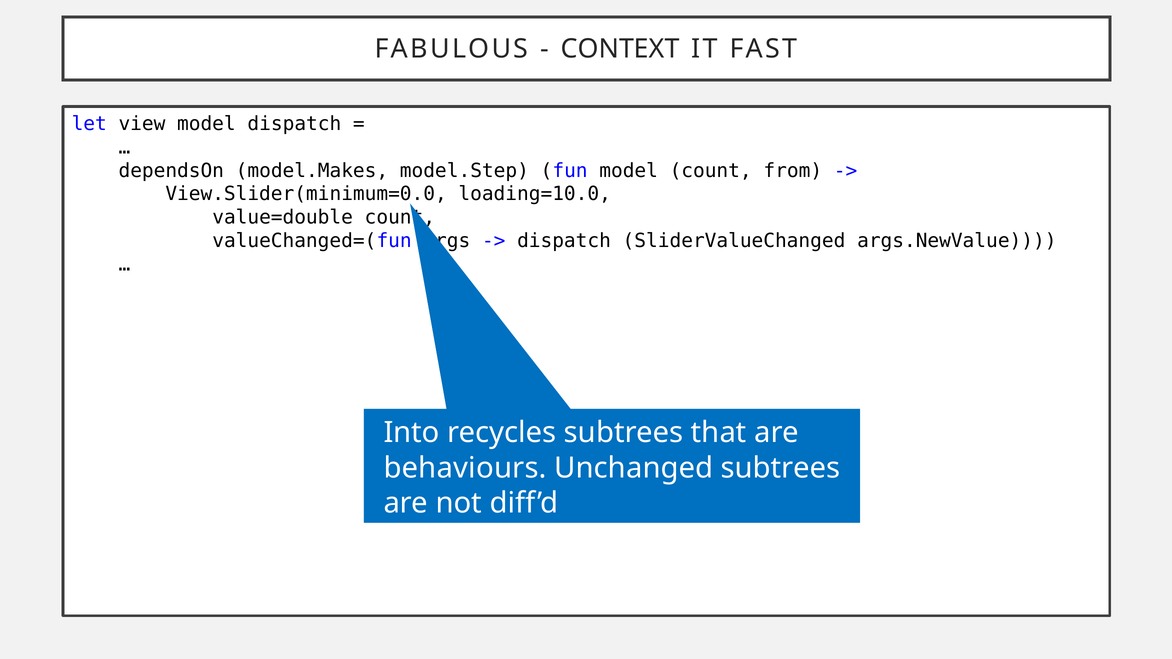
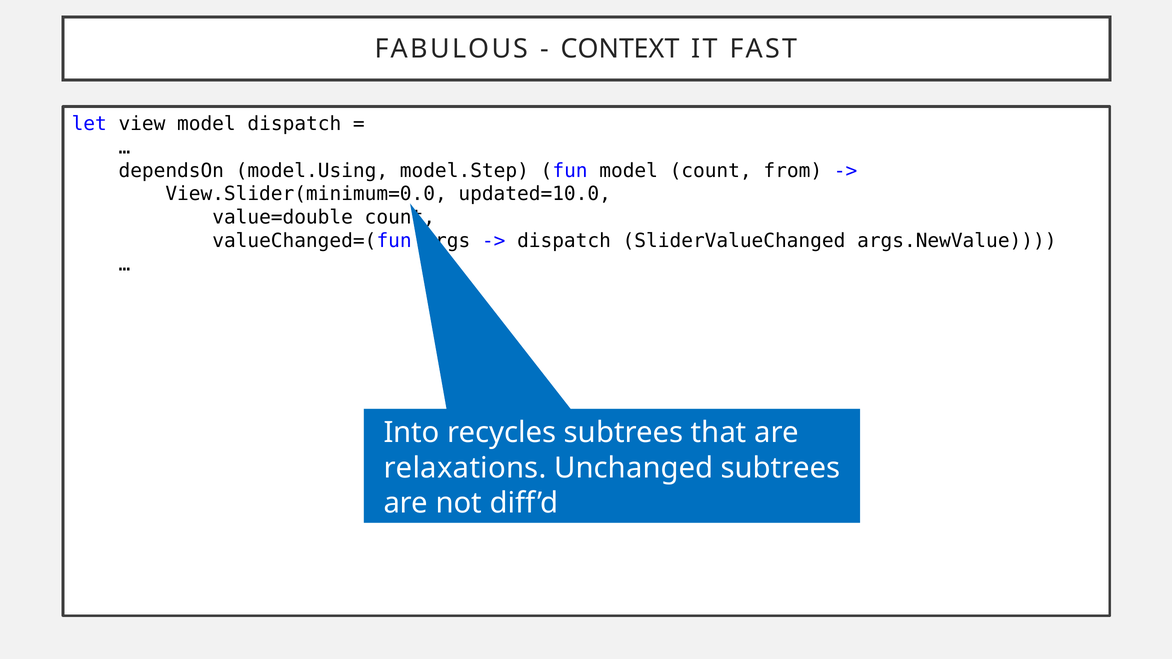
model.Makes: model.Makes -> model.Using (312, 171)
loading=10.0: loading=10.0 -> updated=10.0 (535, 194)
behaviours: behaviours -> relaxations (465, 468)
